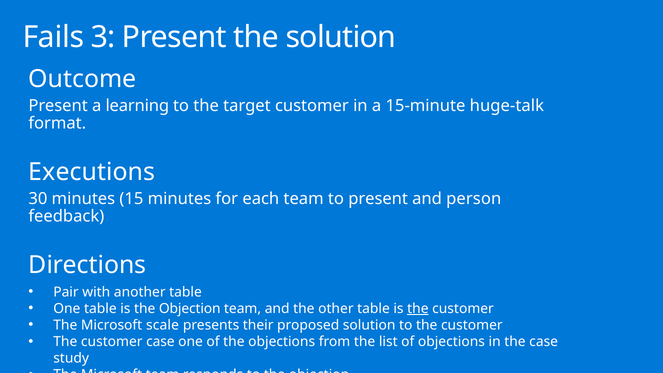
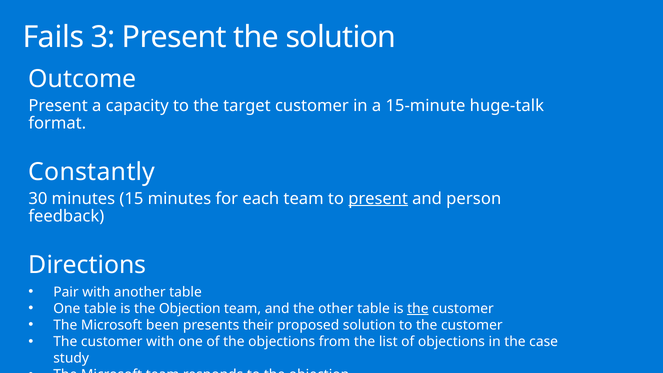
learning: learning -> capacity (137, 106)
Executions: Executions -> Constantly (92, 172)
present underline: none -> present (378, 199)
scale: scale -> been (163, 325)
customer case: case -> with (160, 342)
